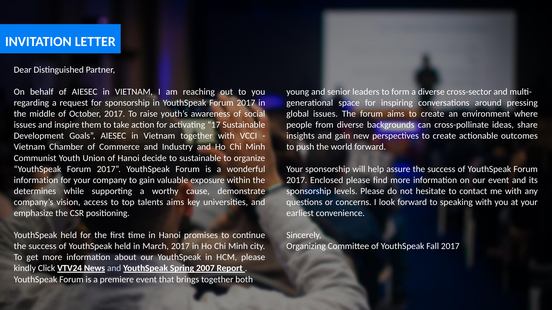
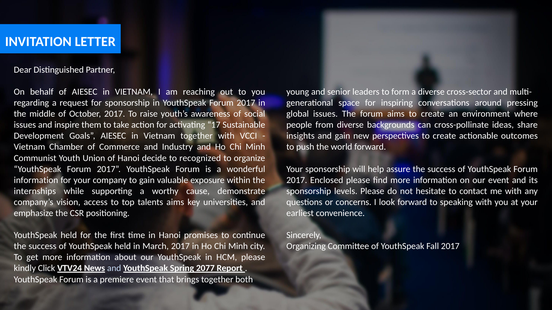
to sustainable: sustainable -> recognized (200, 158)
determines: determines -> internships (35, 191)
2007: 2007 -> 2077 (205, 269)
